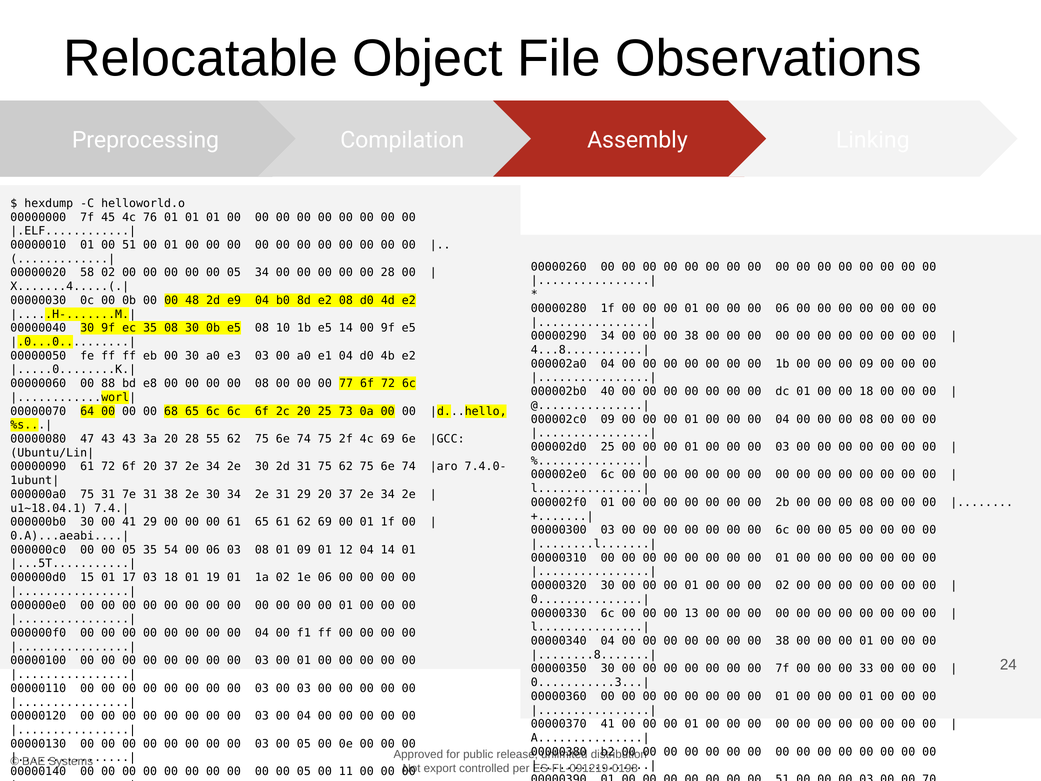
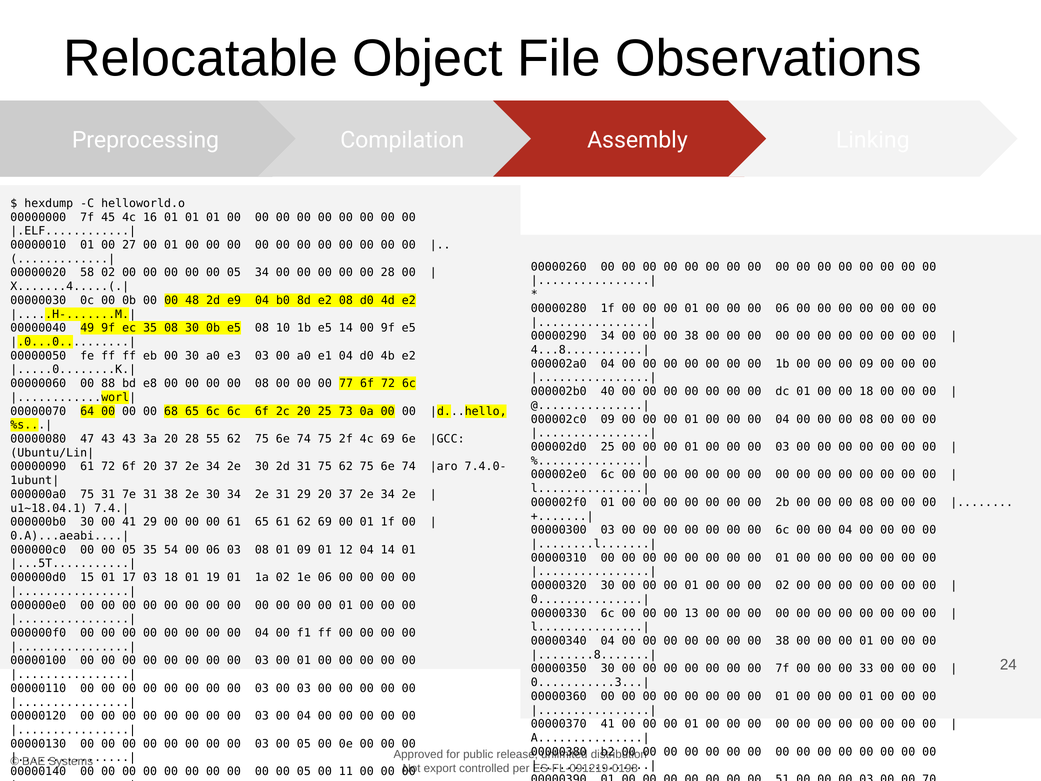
76: 76 -> 16 (150, 217)
01 00 51: 51 -> 27 (129, 245)
00000040 30: 30 -> 49 (87, 328)
6c 00 00 05: 05 -> 04 (845, 530)
